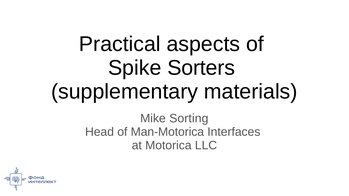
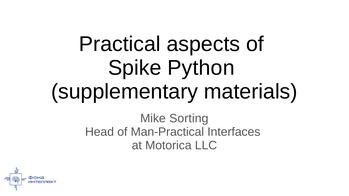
Sorters: Sorters -> Python (201, 68)
Man-Motorica: Man-Motorica -> Man-Practical (167, 132)
